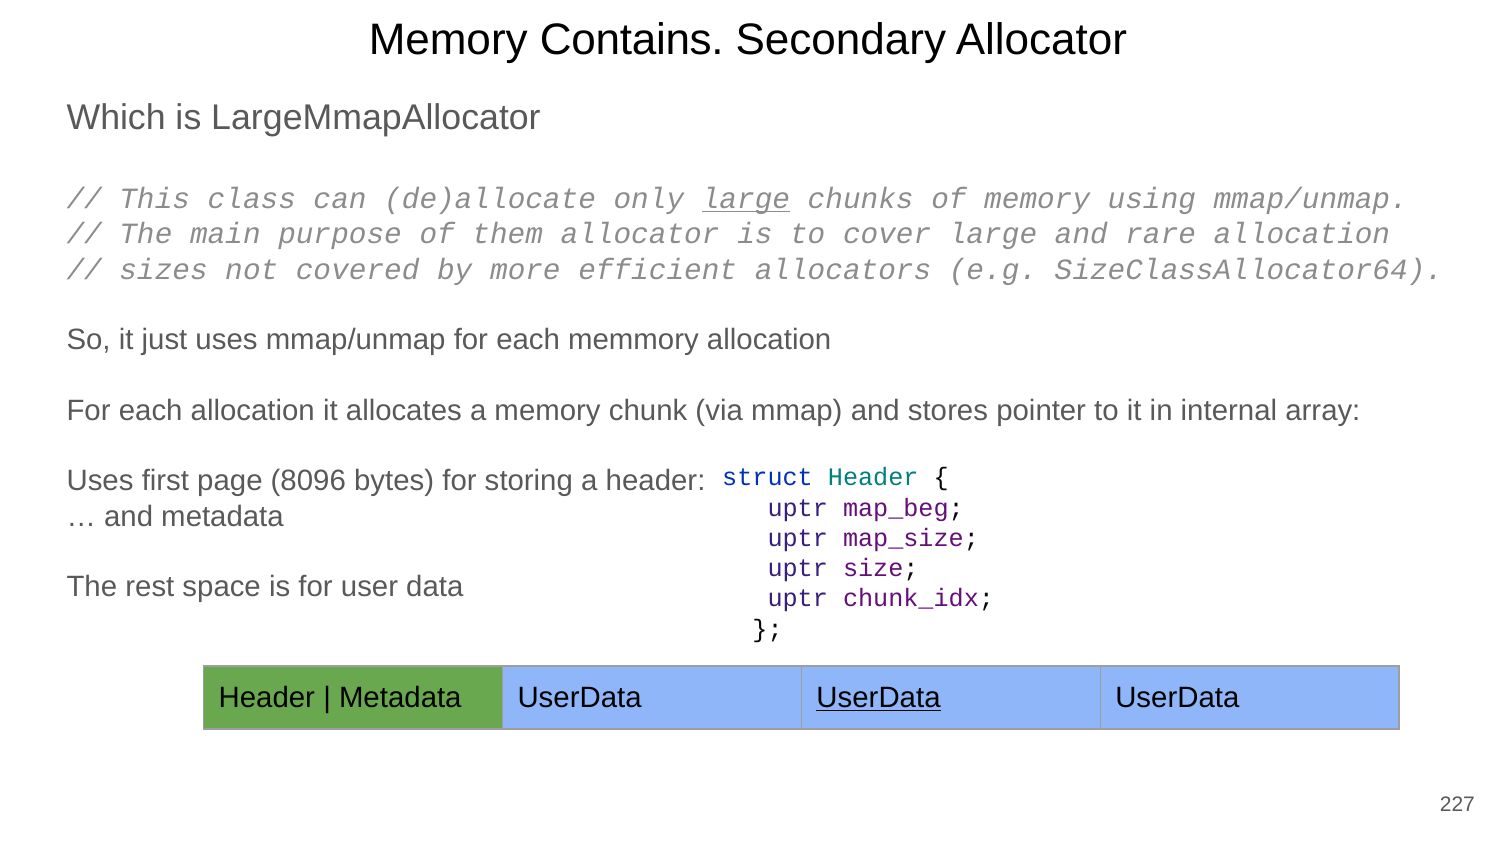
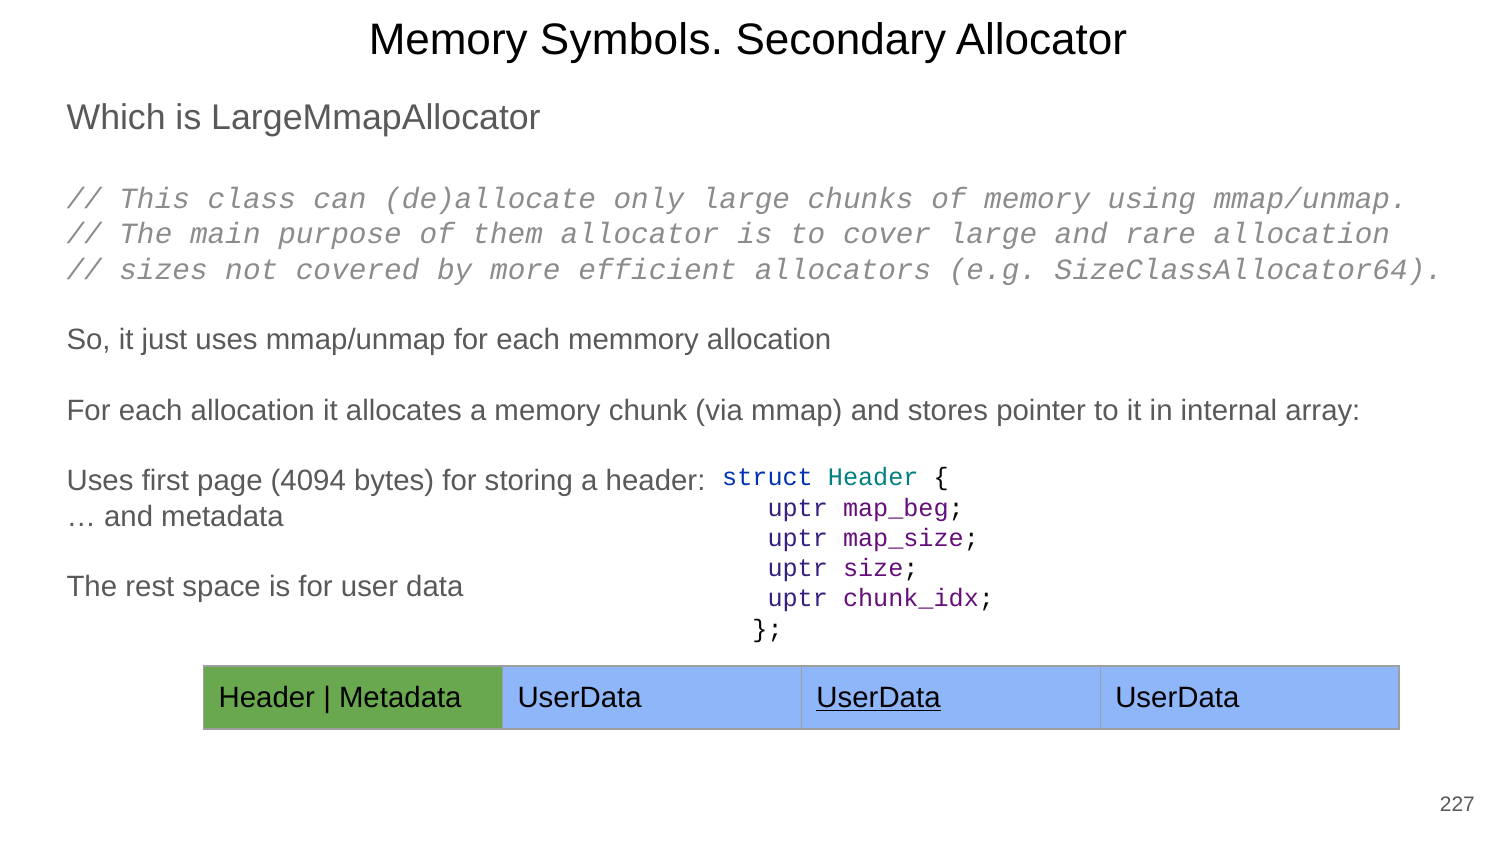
Contains: Contains -> Symbols (632, 40)
large underline: present -> none (746, 199)
8096: 8096 -> 4094 (308, 481)
